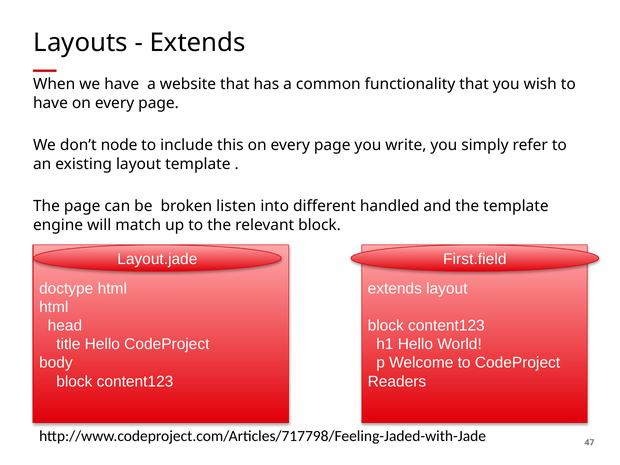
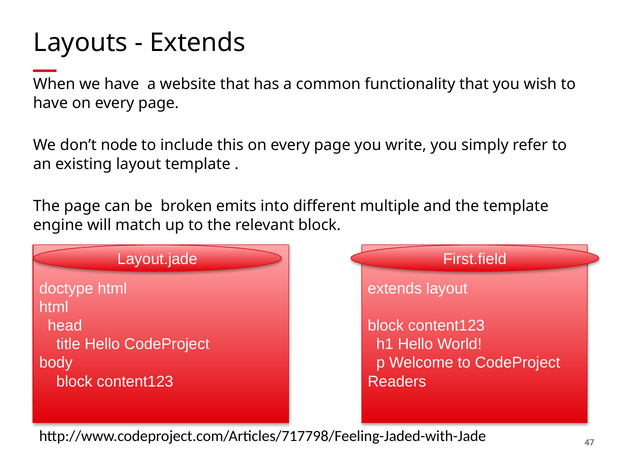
listen: listen -> emits (236, 206)
handled: handled -> multiple (390, 206)
